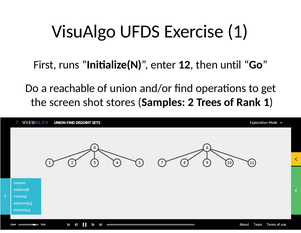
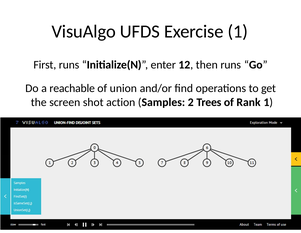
then until: until -> runs (231, 65)
stores: stores -> action (121, 102)
